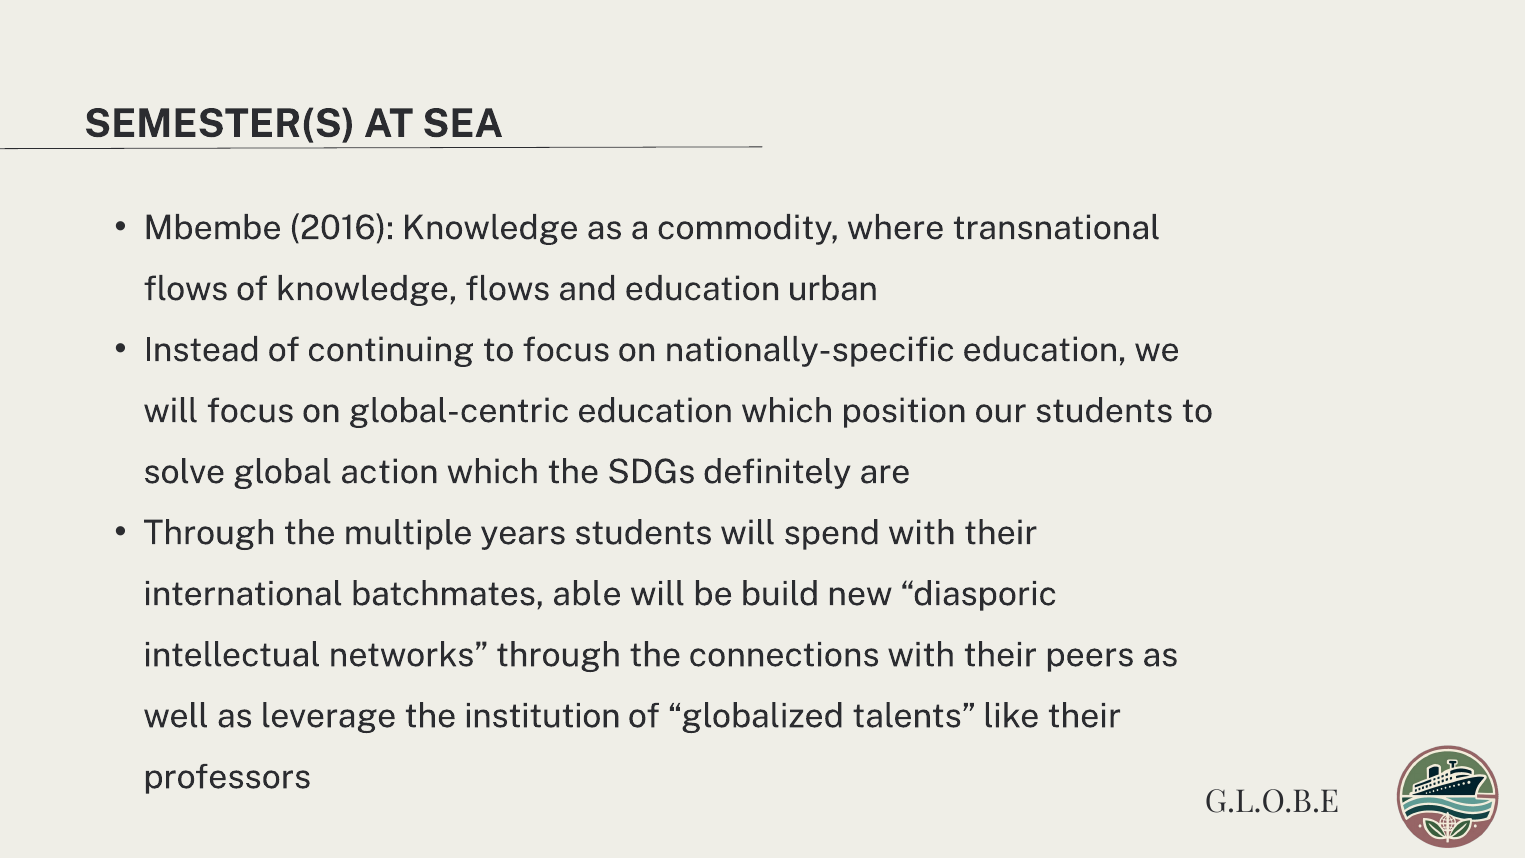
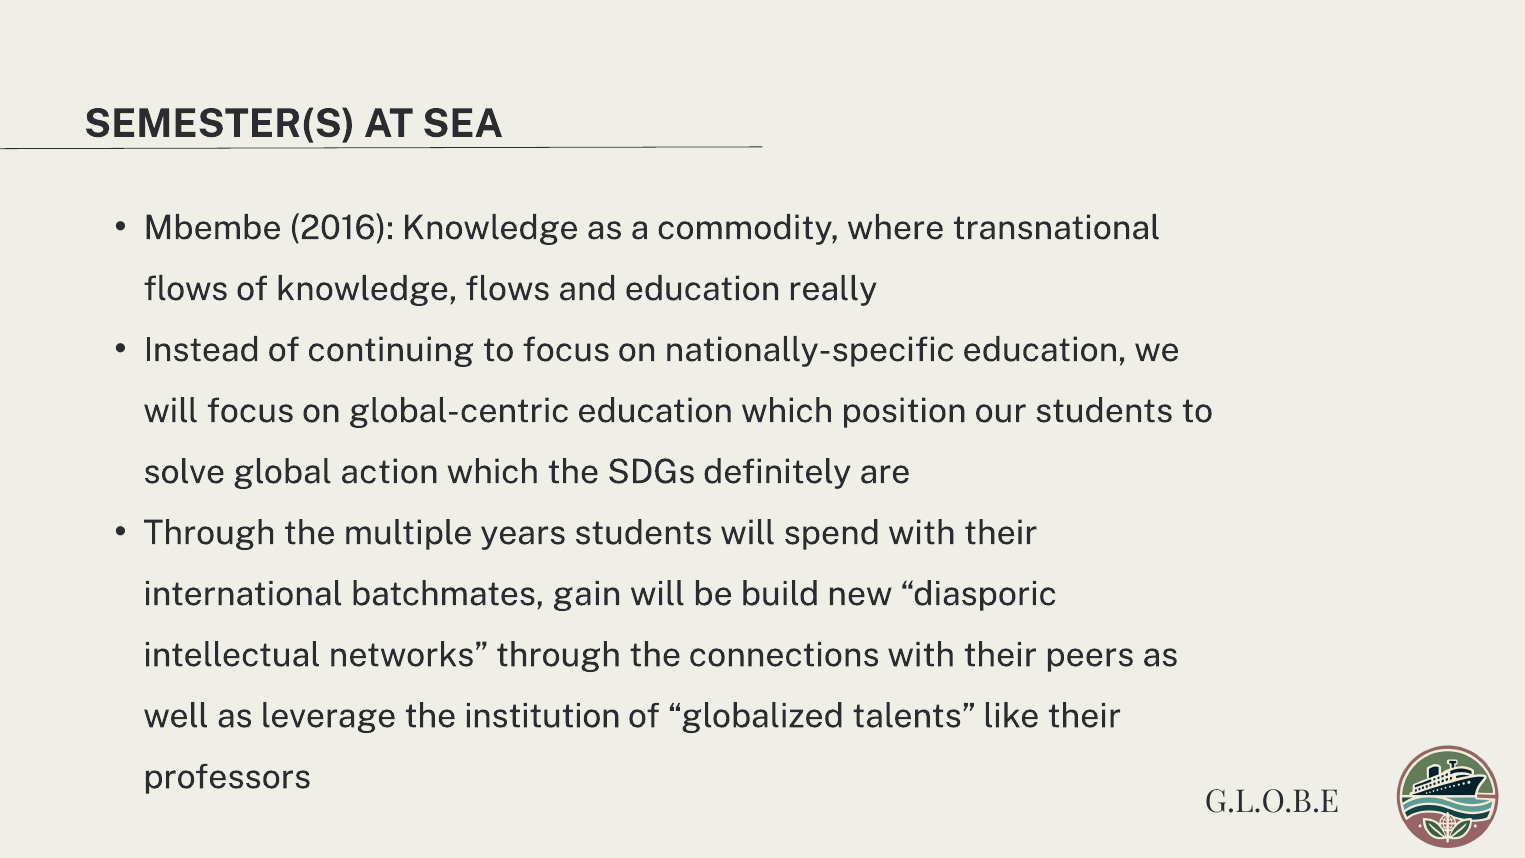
urban: urban -> really (833, 289)
able: able -> gain (587, 594)
